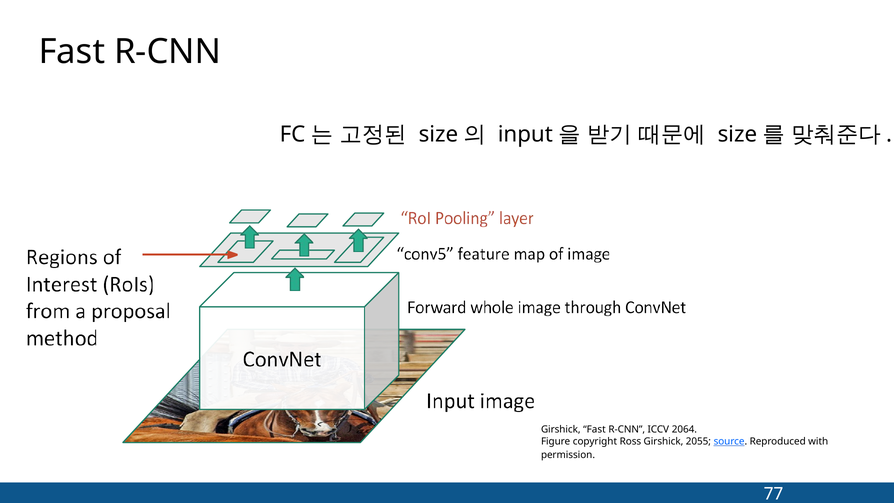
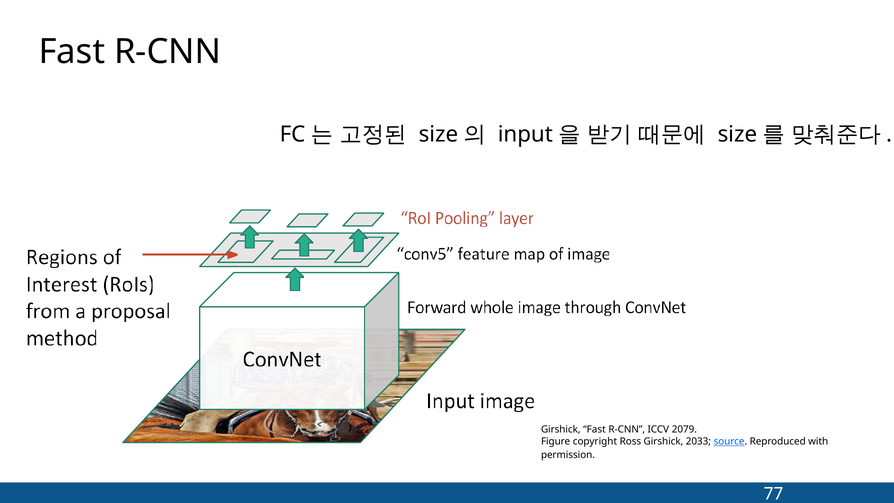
2064: 2064 -> 2079 (684, 429)
2055: 2055 -> 2033 (698, 441)
